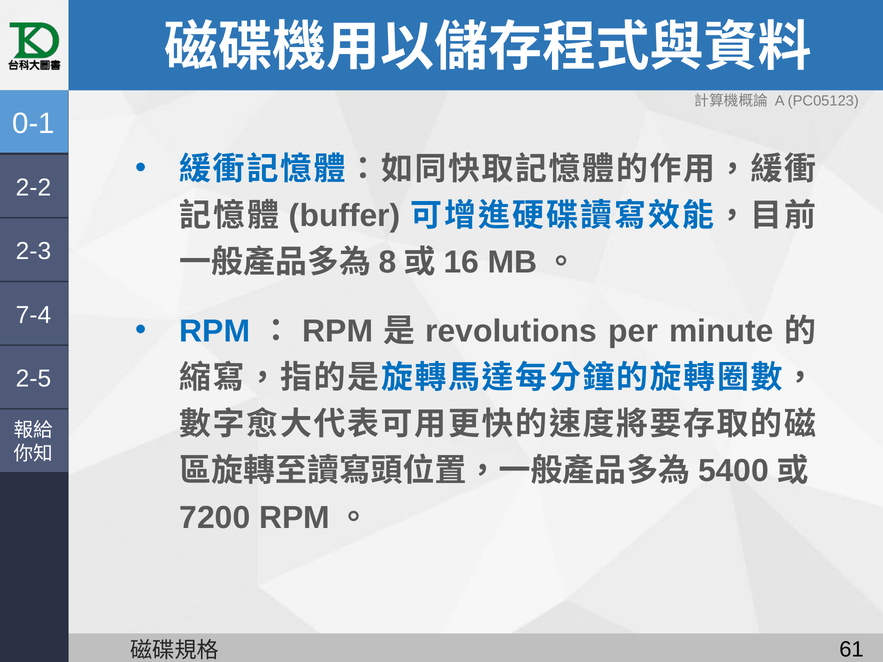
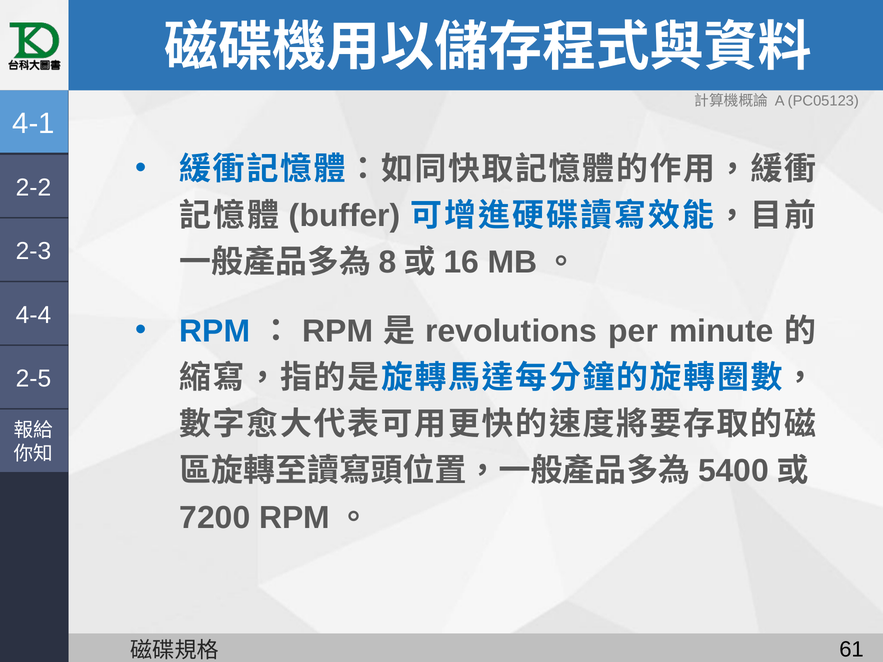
0-1: 0-1 -> 4-1 (33, 124)
7-4: 7-4 -> 4-4 (33, 315)
